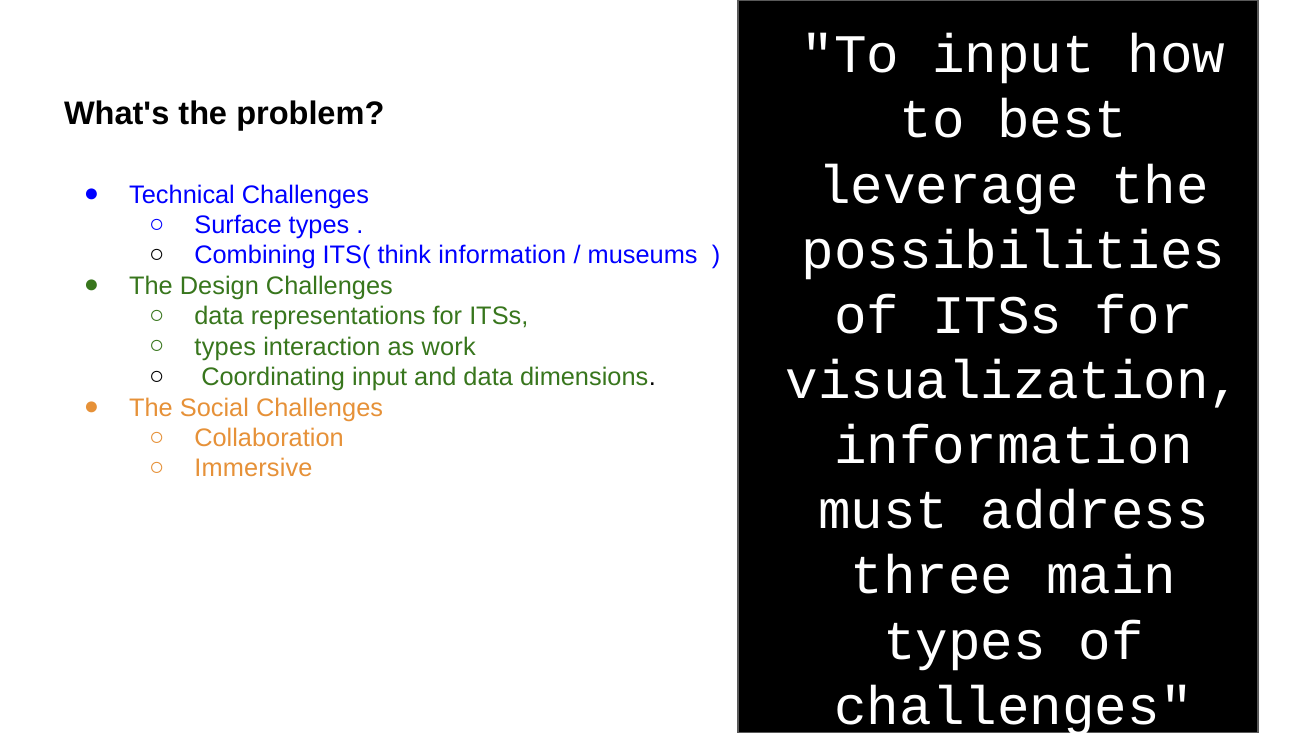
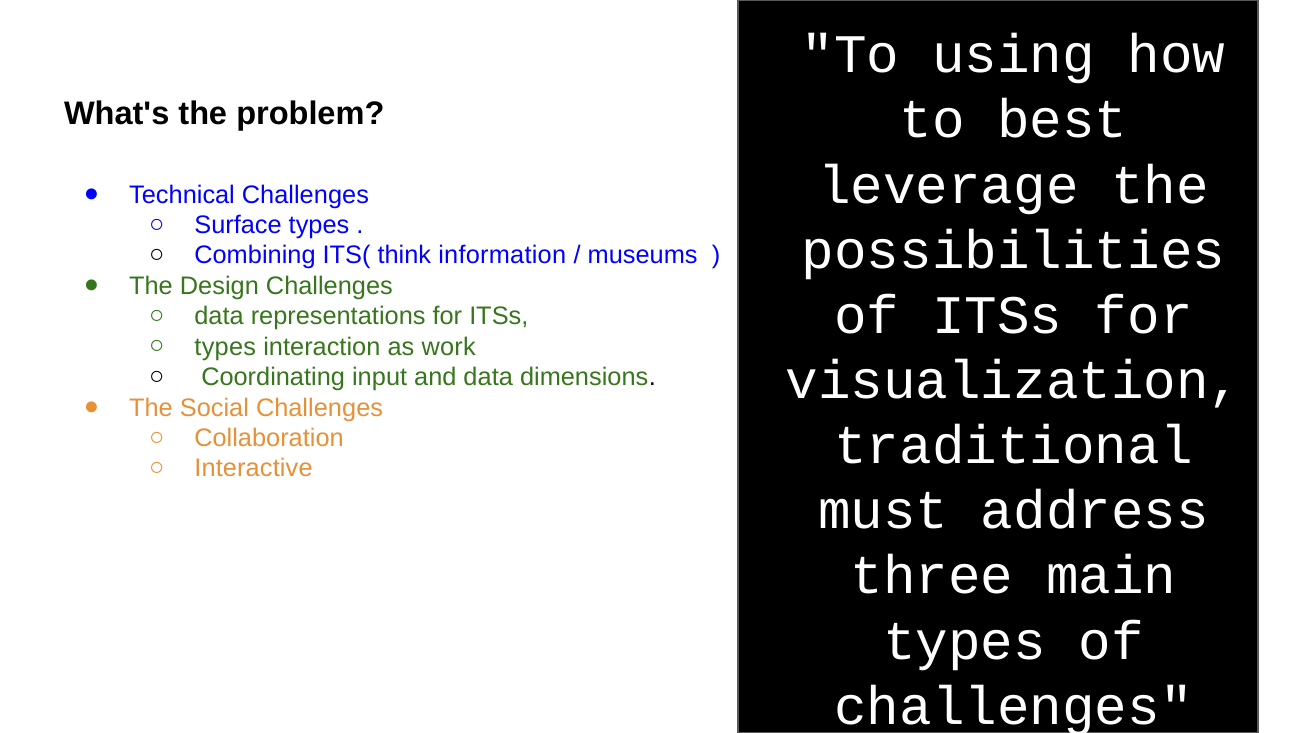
To input: input -> using (1013, 55)
information: information -> traditional (1013, 446)
Immersive: Immersive -> Interactive (253, 468)
